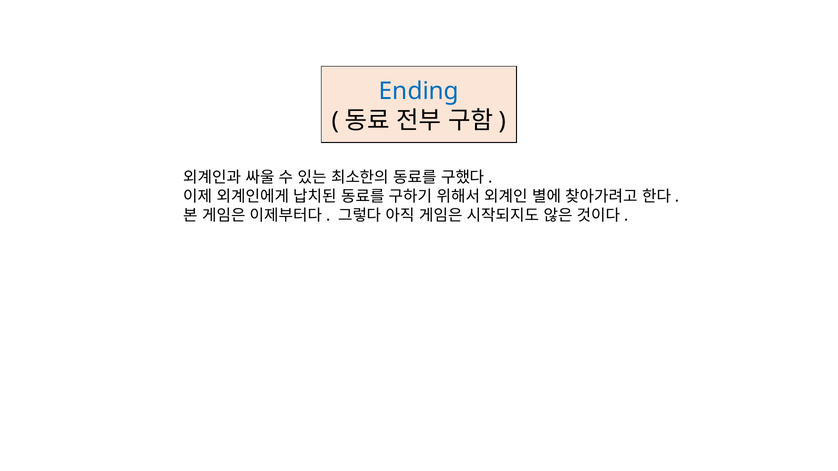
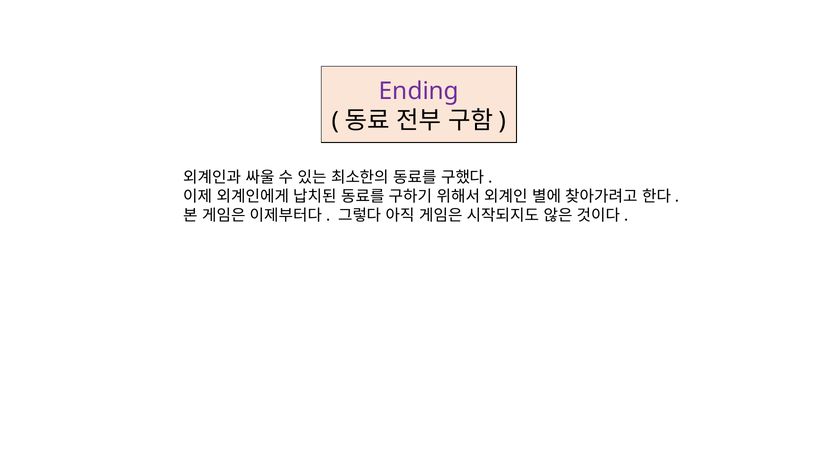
Ending colour: blue -> purple (419, 91)
